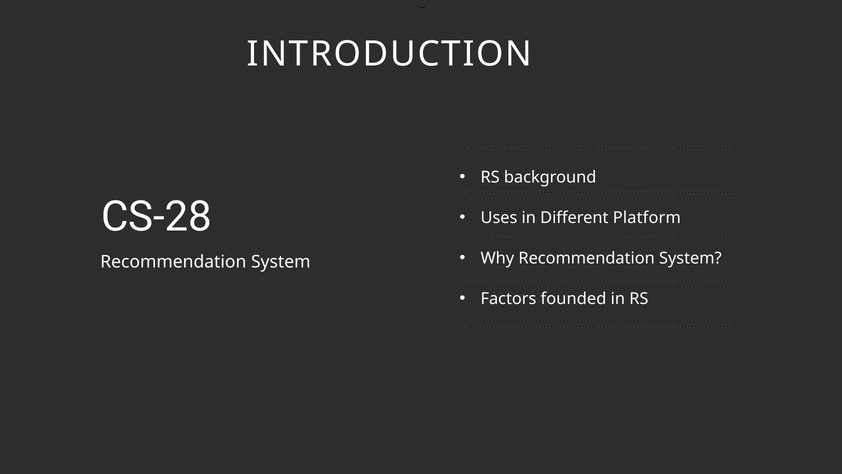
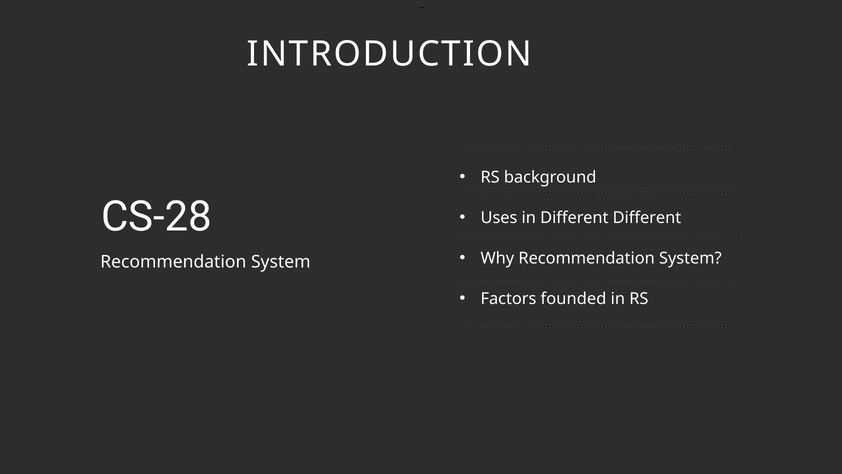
Different Platform: Platform -> Different (647, 218)
